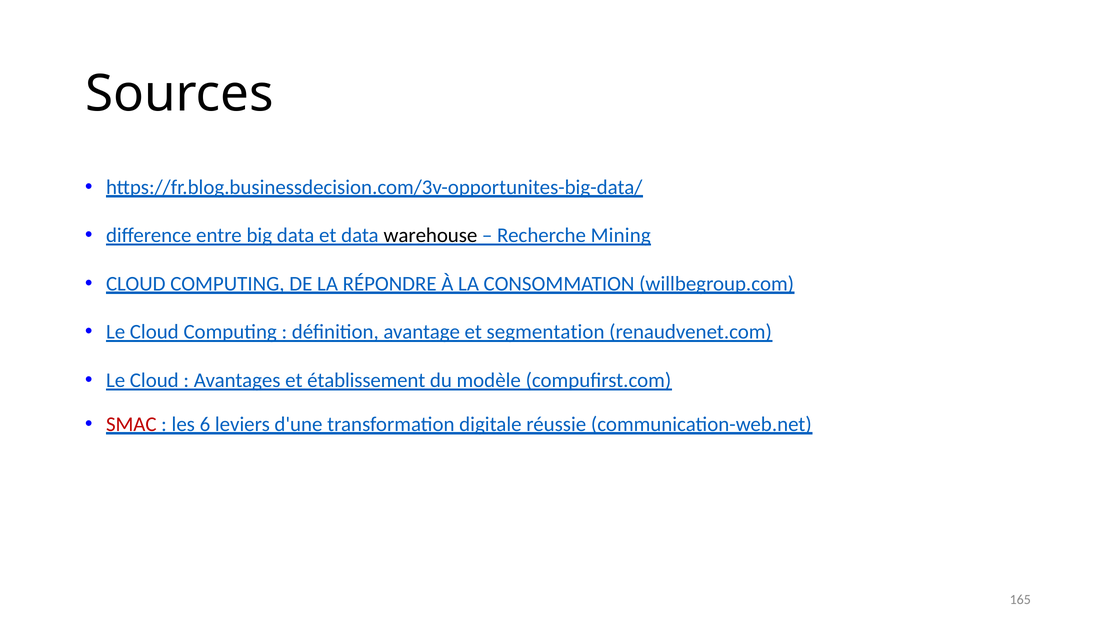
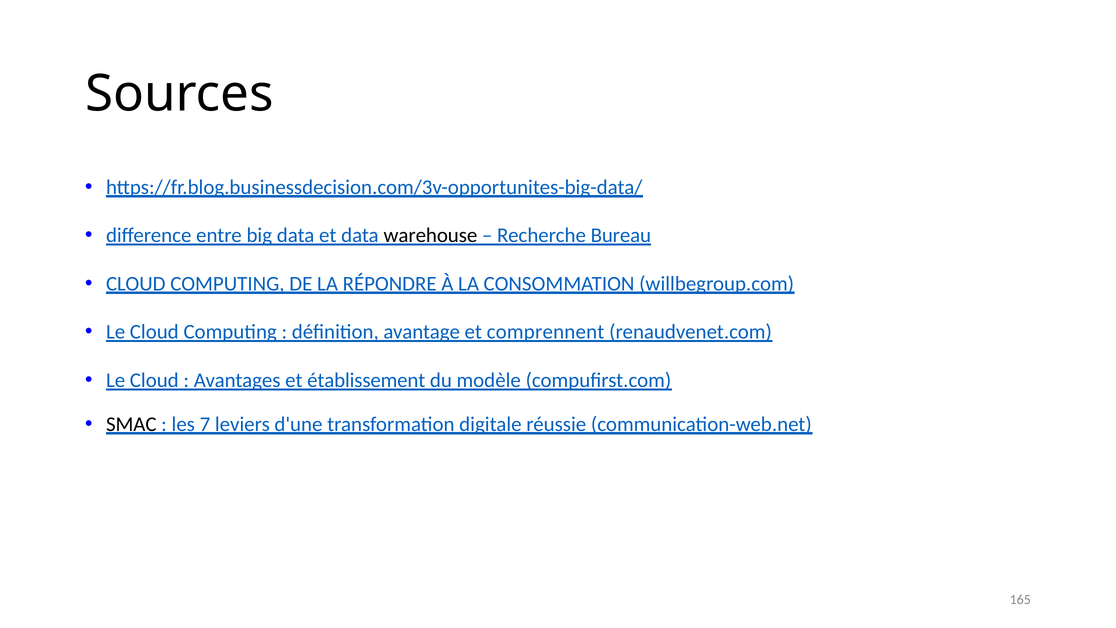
Mining: Mining -> Bureau (621, 235)
segmentation: segmentation -> comprennent (545, 332)
SMAC colour: red -> black (131, 424)
6: 6 -> 7 (205, 424)
